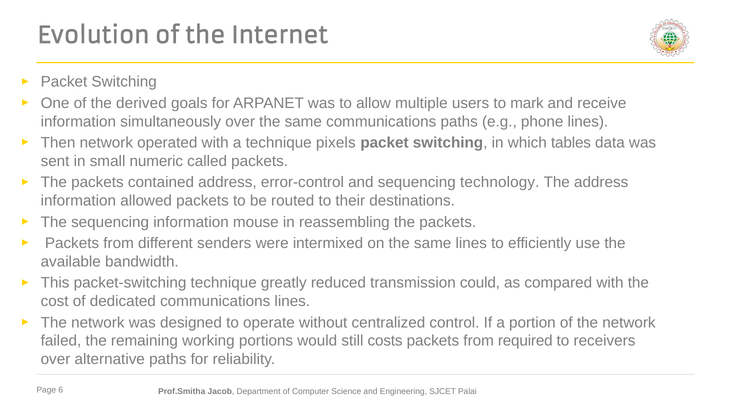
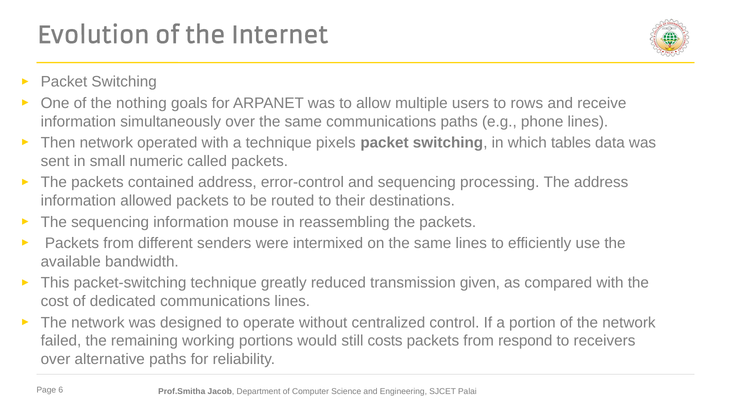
derived: derived -> nothing (141, 103)
mark: mark -> rows (527, 103)
technology: technology -> processing (500, 182)
could: could -> given (480, 283)
required: required -> respond (525, 341)
